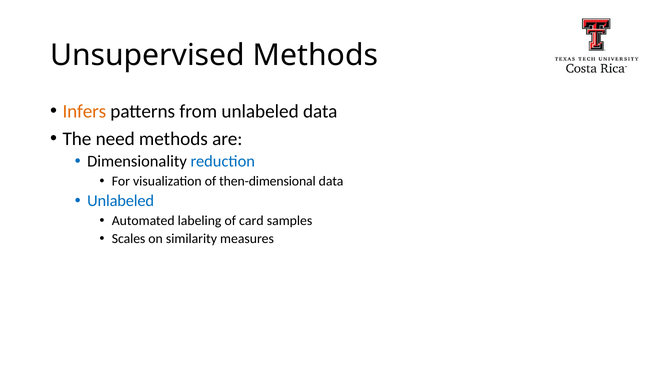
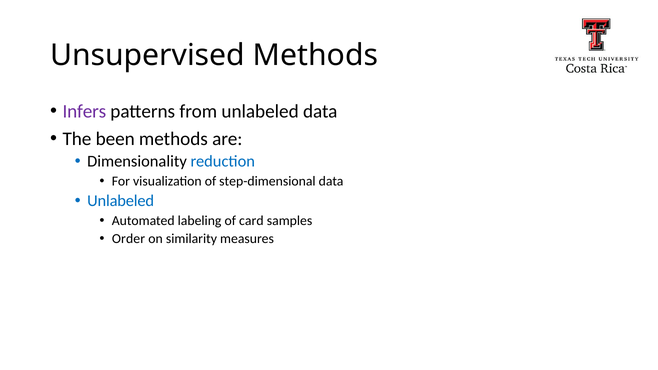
Infers colour: orange -> purple (84, 111)
need: need -> been (115, 139)
then-dimensional: then-dimensional -> step-dimensional (267, 181)
Scales: Scales -> Order (128, 239)
